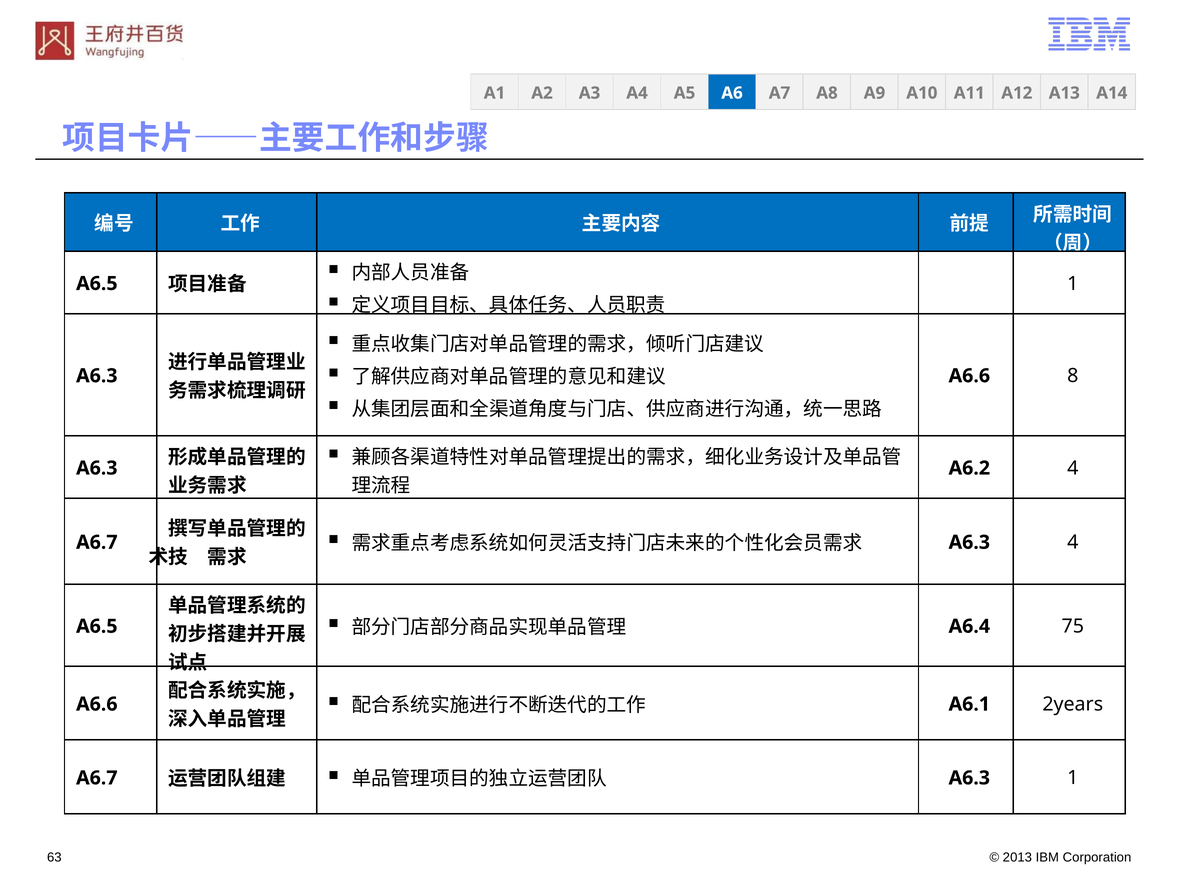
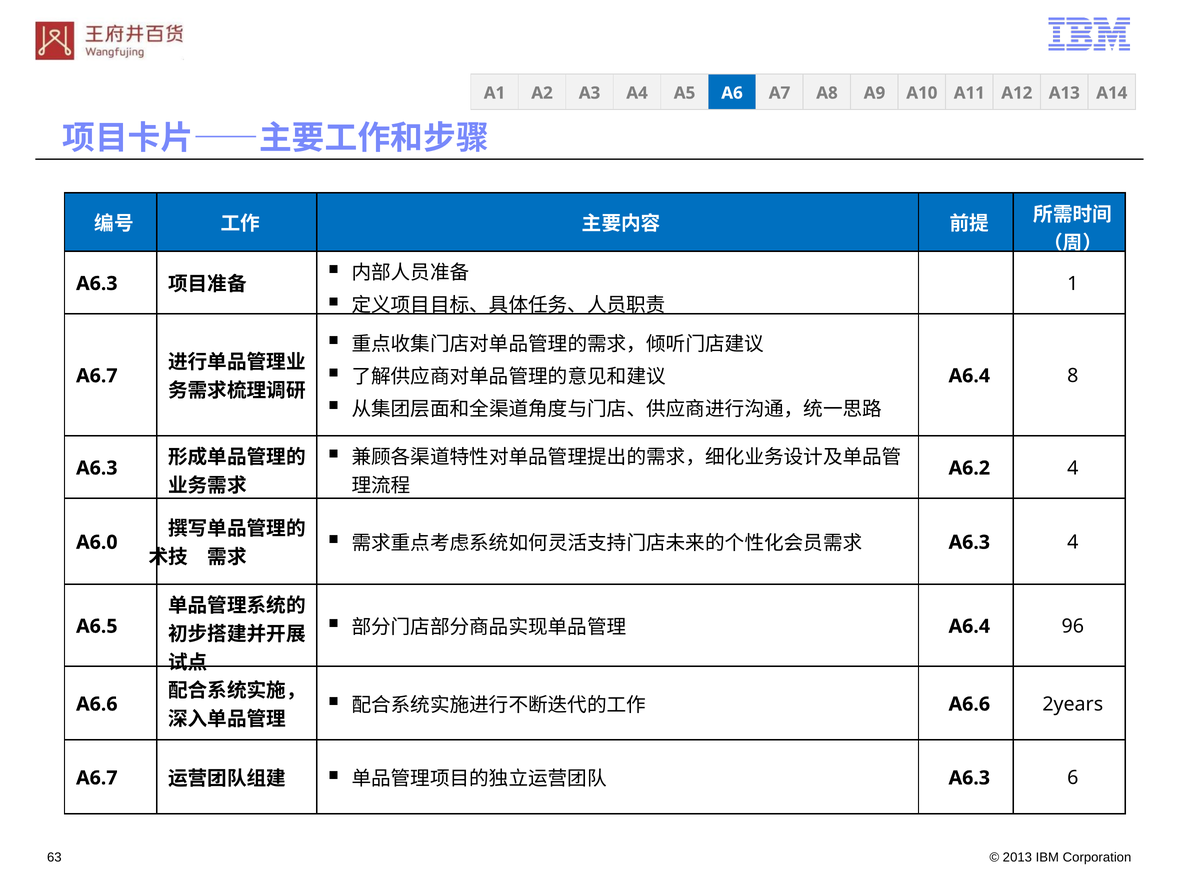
A6.5: A6.5 -> A6.3 (97, 284)
A6.3: A6.3 -> A6.7 (97, 376)
A6.6: A6.6 -> A6.4 (969, 376)
A6.7: A6.7 -> A6.0 (97, 542)
75: 75 -> 96 (1073, 626)
A6.1: A6.1 -> A6.6 (969, 704)
A6.3 1: 1 -> 6 (1073, 778)
